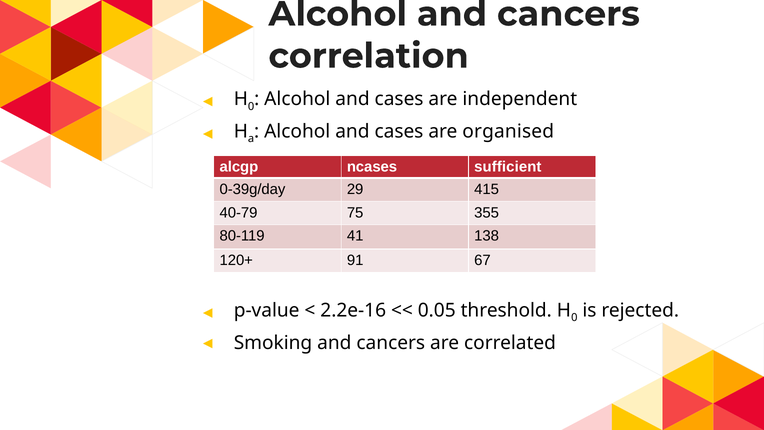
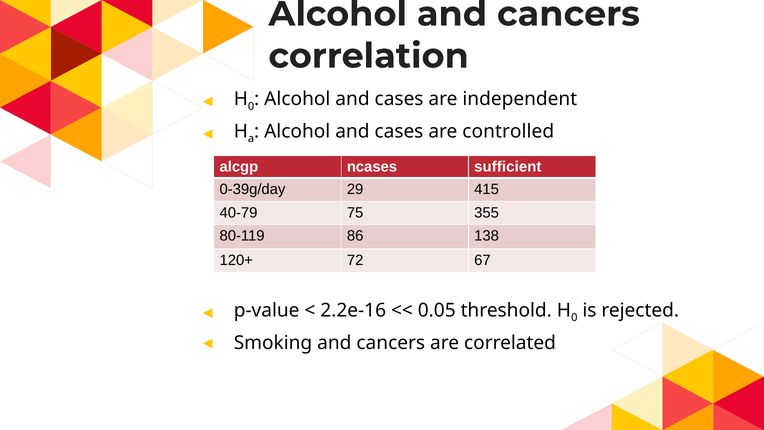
organised: organised -> controlled (508, 131)
41: 41 -> 86 (355, 236)
91: 91 -> 72 (355, 260)
